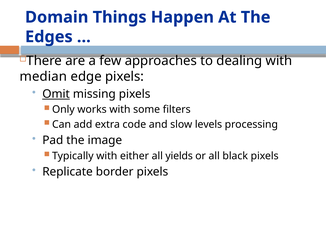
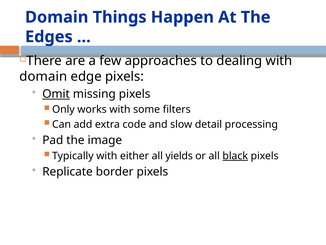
median: median -> domain (43, 76)
levels: levels -> detail (208, 124)
black underline: none -> present (235, 156)
